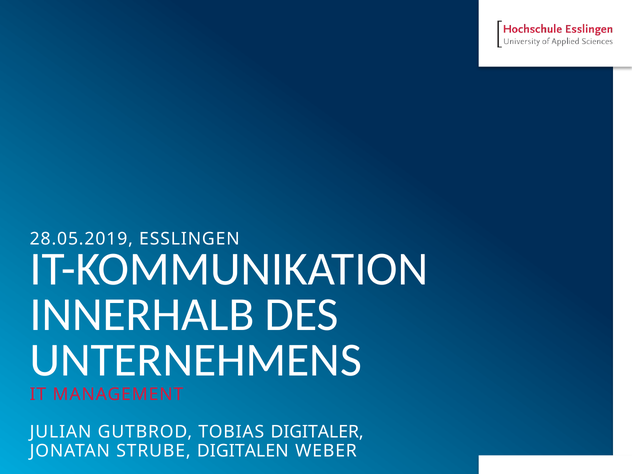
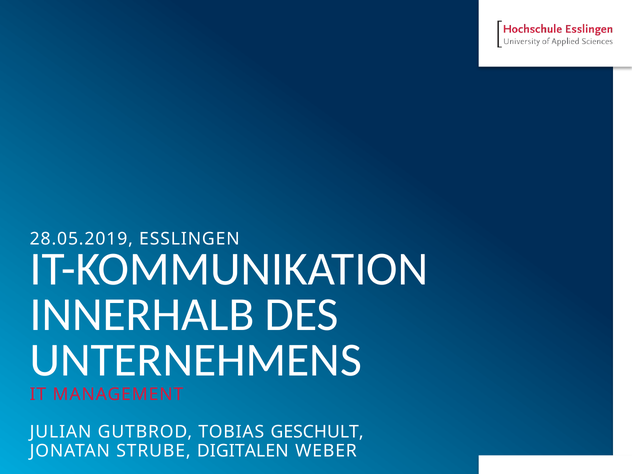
DIGITALER: DIGITALER -> GESCHULT (317, 432)
